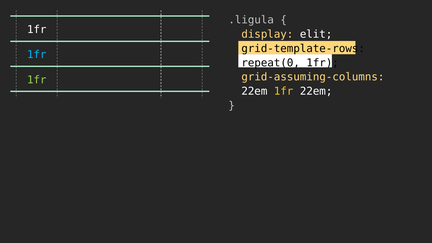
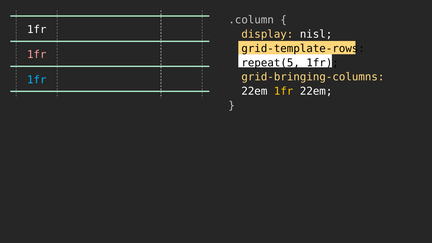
.ligula: .ligula -> .column (251, 20)
elit: elit -> nisl (316, 34)
1fr colour: light blue -> pink (37, 54)
repeat(0: repeat(0 -> repeat(5 (271, 63)
grid-assuming-columns: grid-assuming-columns -> grid-bringing-columns (313, 77)
1fr colour: light green -> light blue (37, 80)
